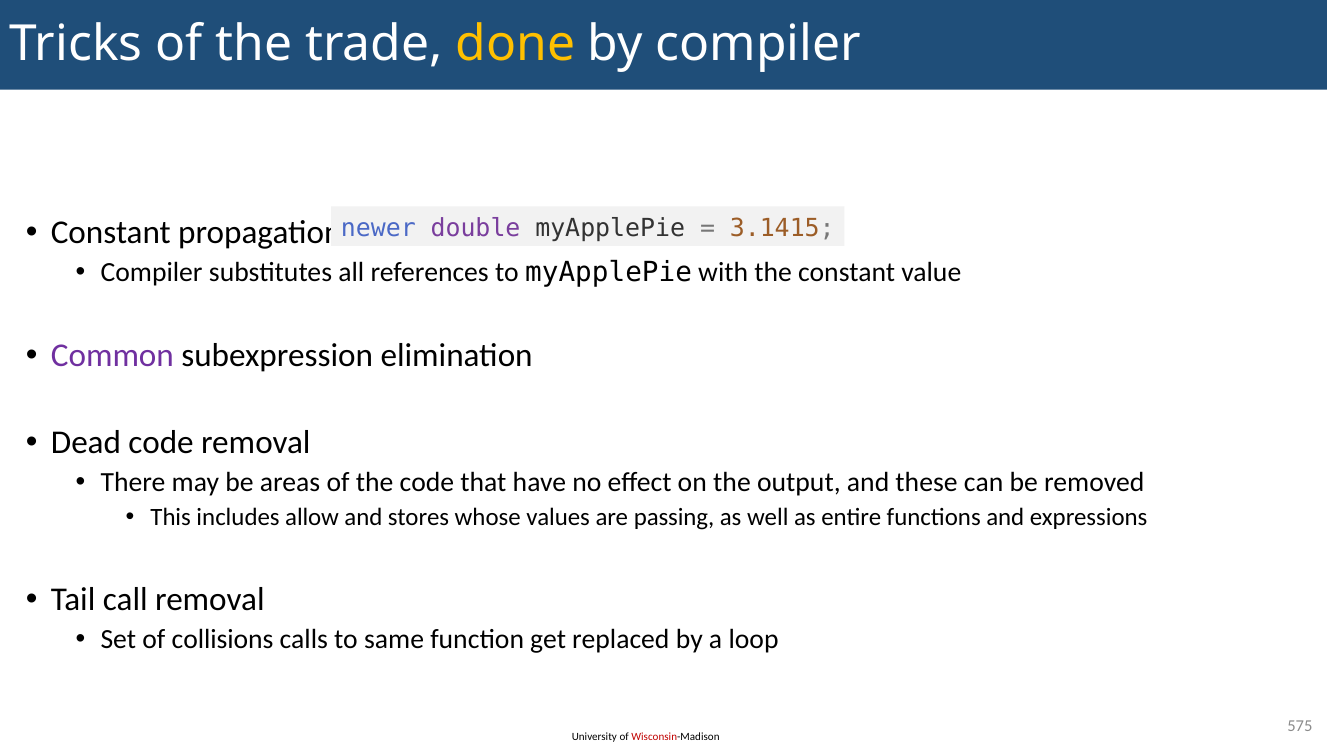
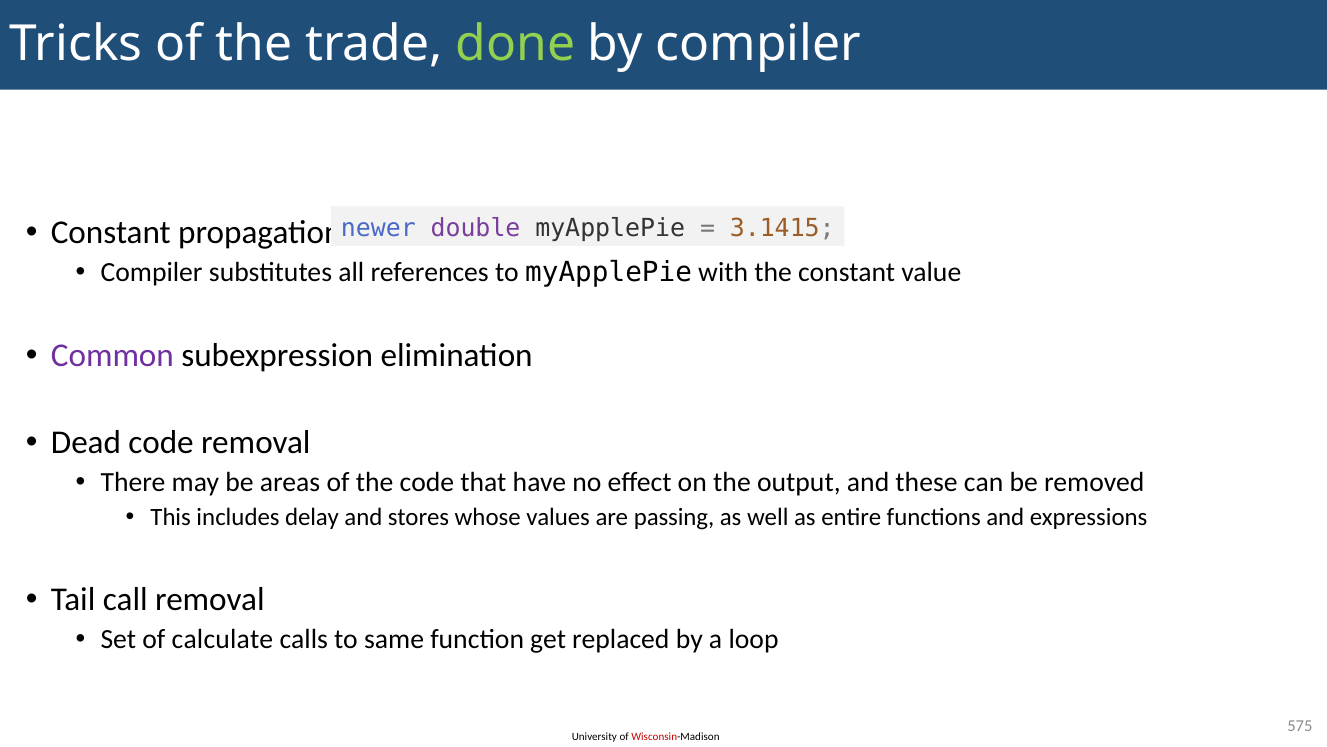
done colour: yellow -> light green (515, 44)
allow: allow -> delay (312, 517)
collisions: collisions -> calculate (222, 639)
